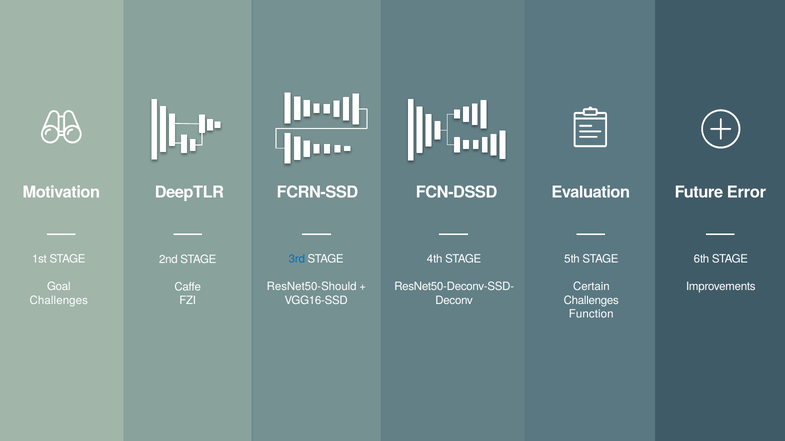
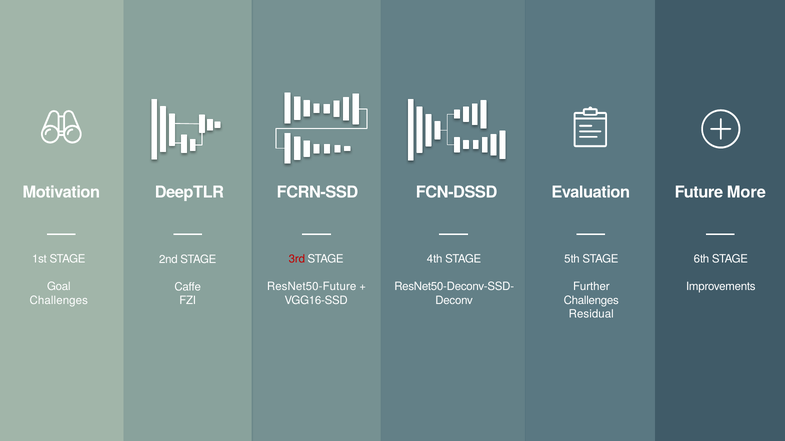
Error: Error -> More (746, 193)
3rd colour: blue -> red (297, 260)
ResNet50-Should: ResNet50-Should -> ResNet50-Future (312, 287)
Certain: Certain -> Further (591, 287)
Function: Function -> Residual (591, 314)
